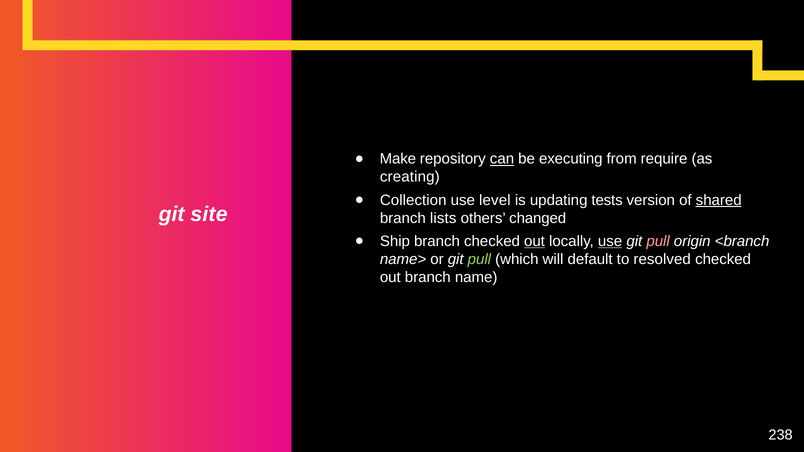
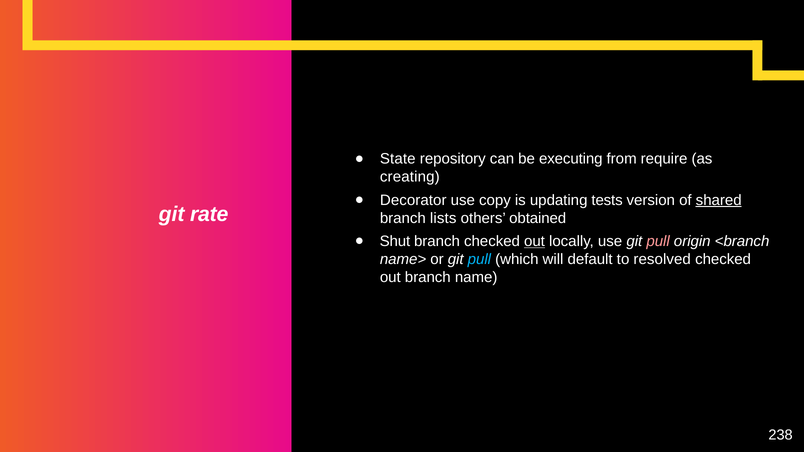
Make: Make -> State (398, 159)
can underline: present -> none (502, 159)
Collection: Collection -> Decorator (413, 200)
level: level -> copy (495, 200)
site: site -> rate (209, 215)
changed: changed -> obtained (538, 218)
Ship: Ship -> Shut (395, 241)
use underline: present -> none (610, 241)
pull colour: light green -> light blue (479, 259)
